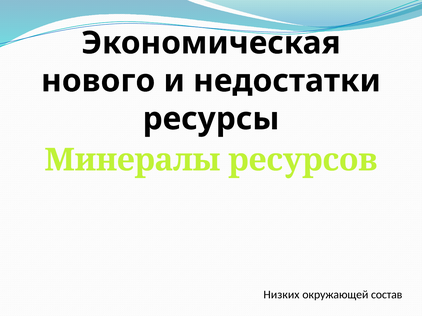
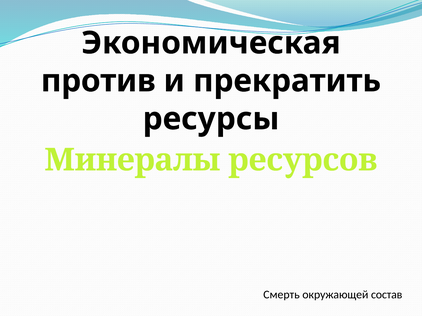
нового: нового -> против (98, 81)
недостатки: недостатки -> прекратить (287, 81)
Низких: Низких -> Смерть (282, 295)
